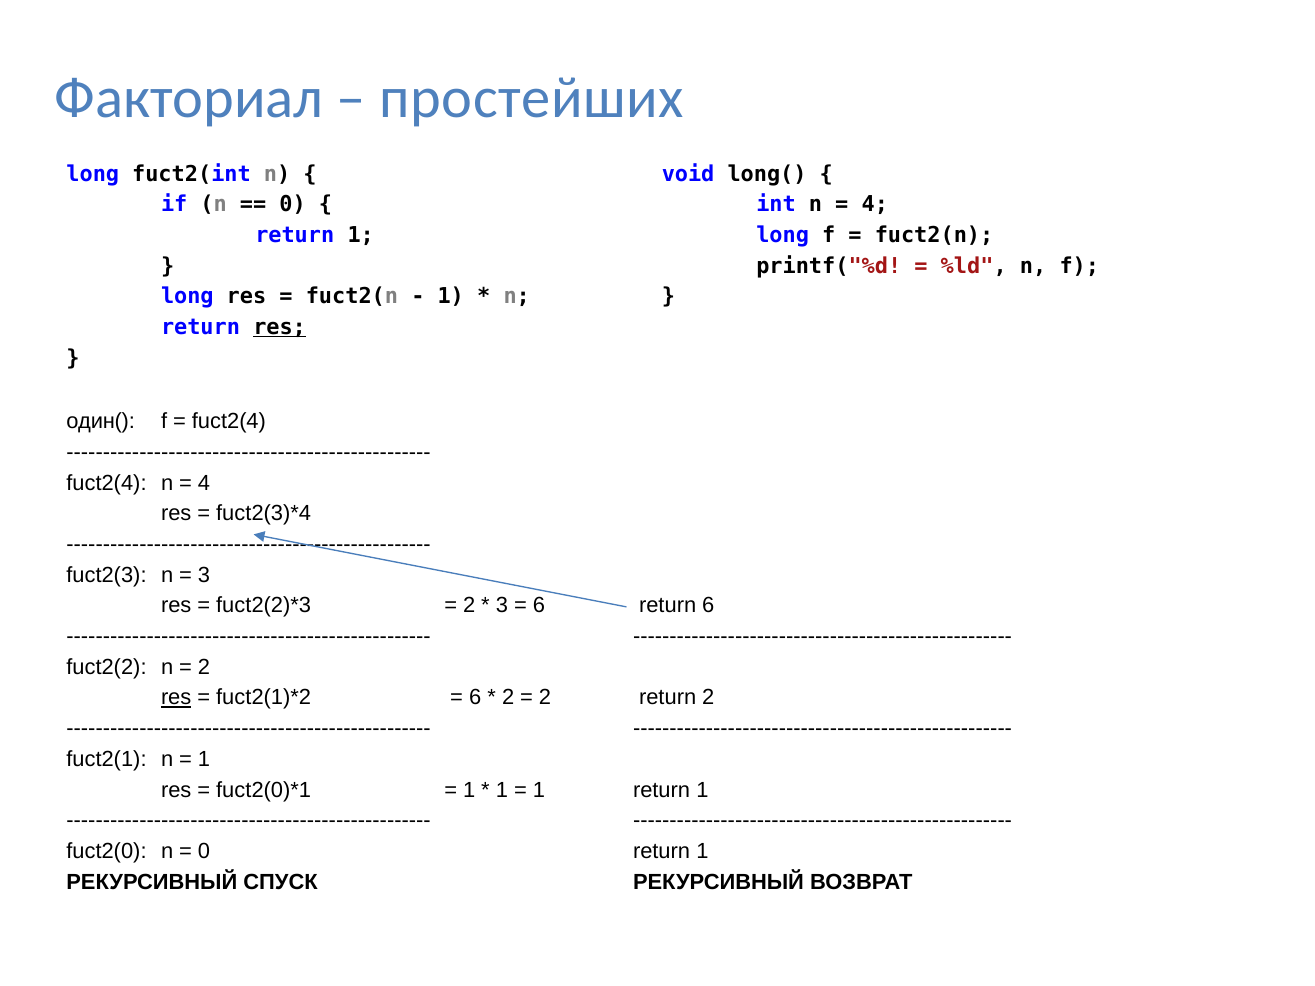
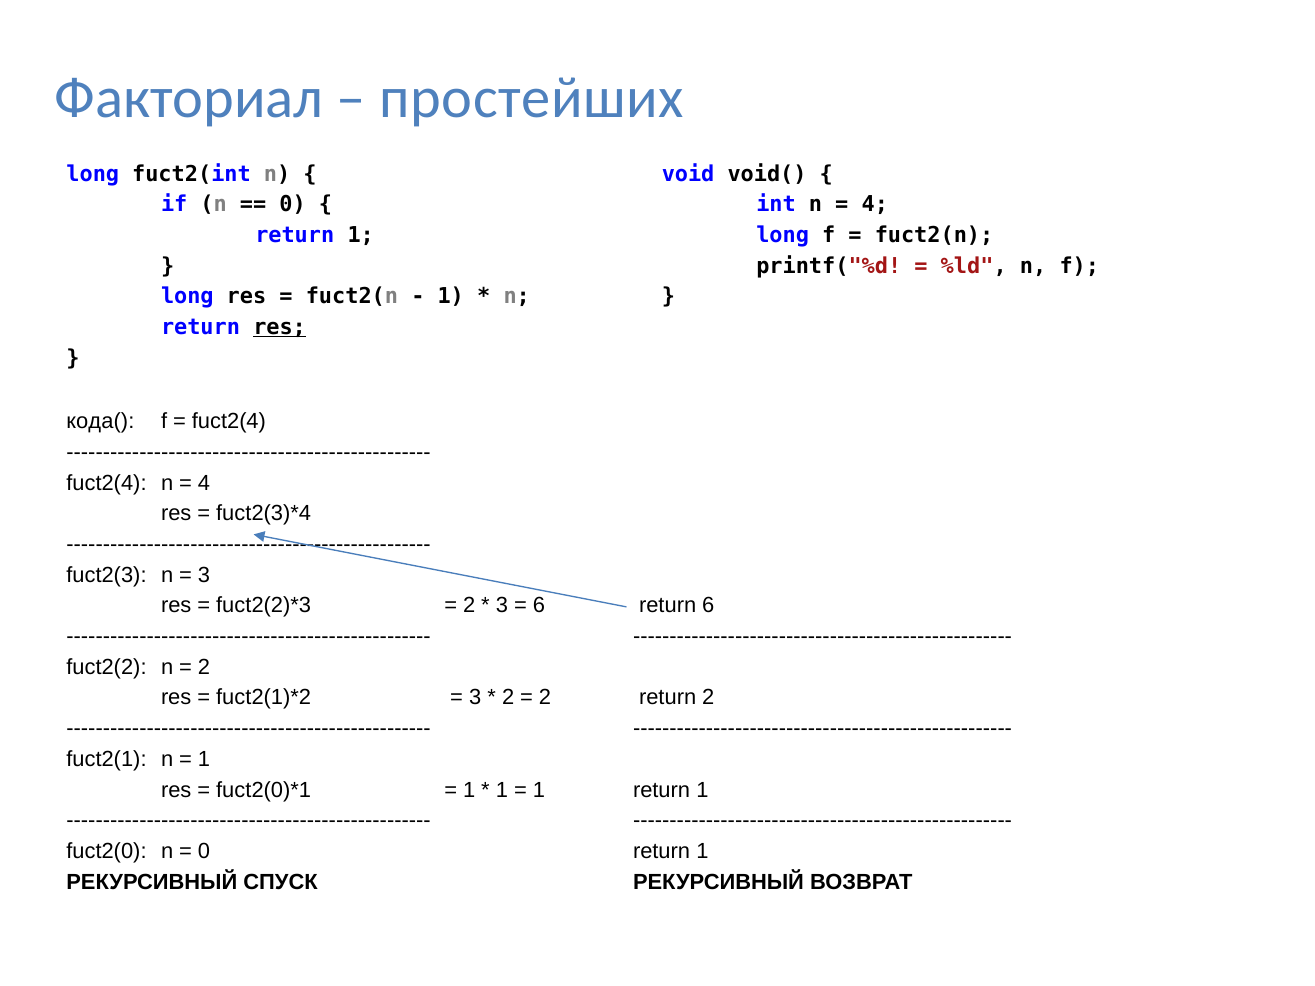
long(: long( -> void( (767, 174)
один(: один( -> кода( (100, 422)
res underline: present -> none (176, 698)
6: 6 -> 3 (475, 698)
